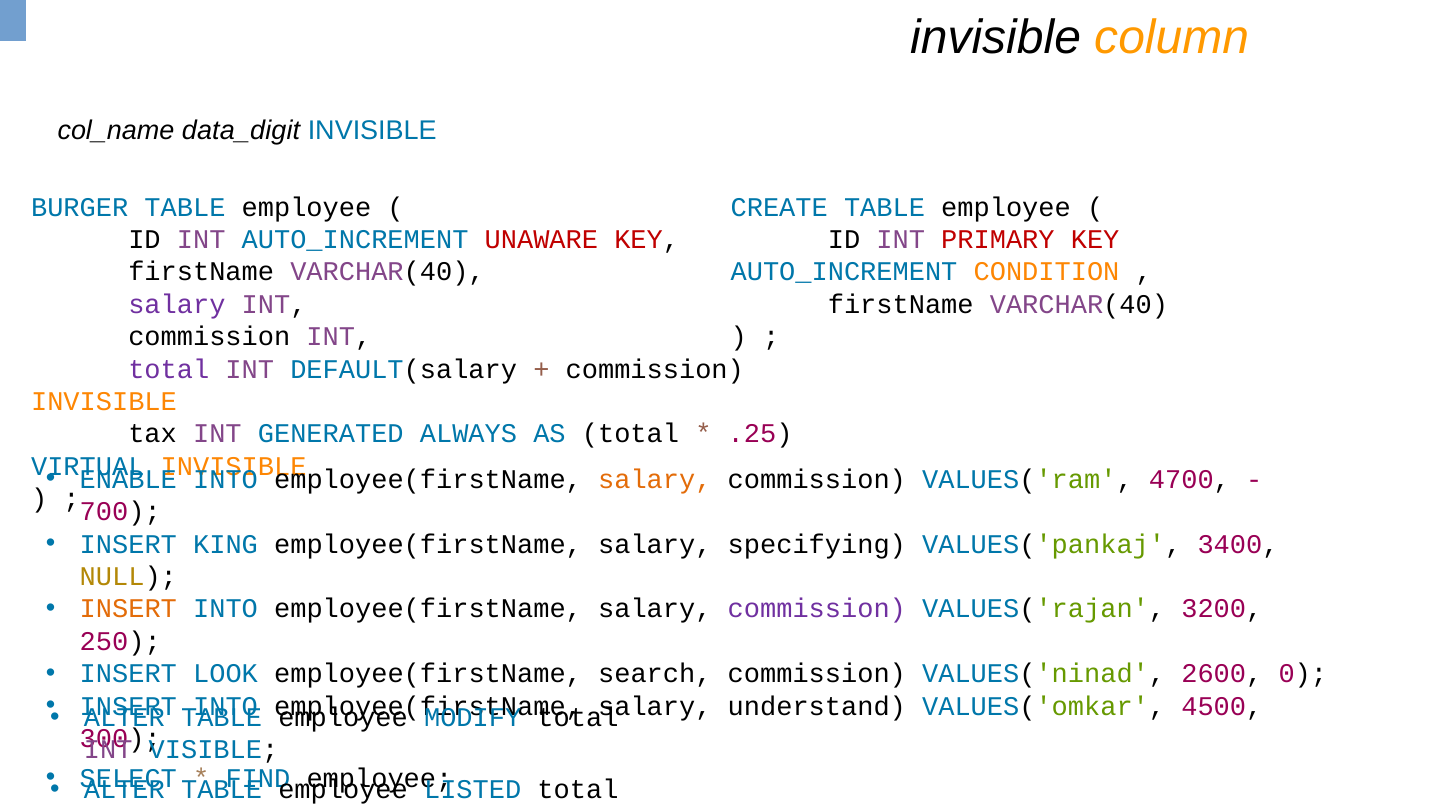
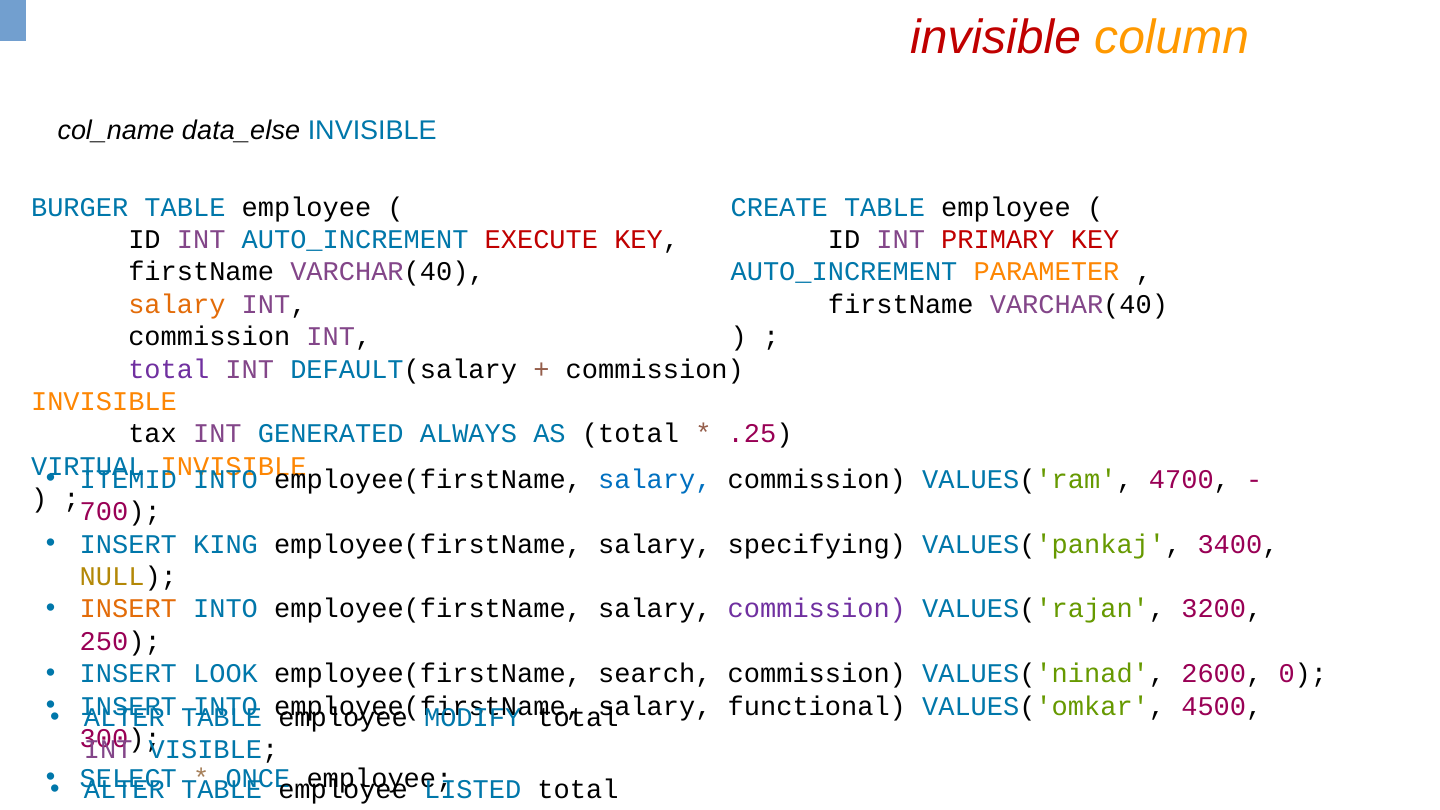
invisible colour: black -> red (996, 37)
data_digit: data_digit -> data_else (241, 131)
UNAWARE: UNAWARE -> EXECUTE (541, 240)
CONDITION: CONDITION -> PARAMETER (1047, 272)
salary colour: purple -> orange (177, 304)
ENABLE: ENABLE -> ITEMID (128, 479)
salary colour: orange -> blue (655, 479)
understand: understand -> functional (817, 706)
FIND: FIND -> ONCE (258, 778)
